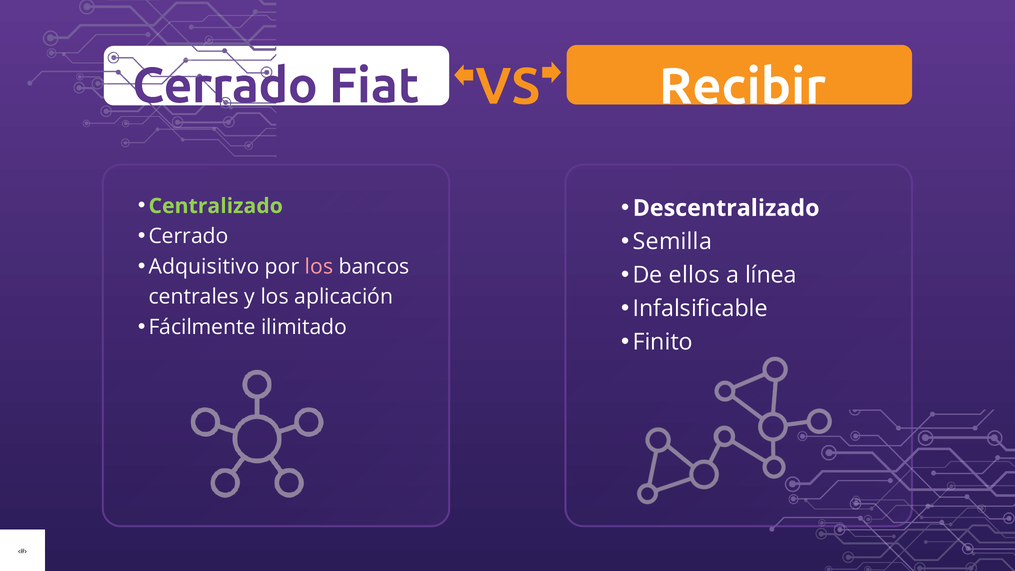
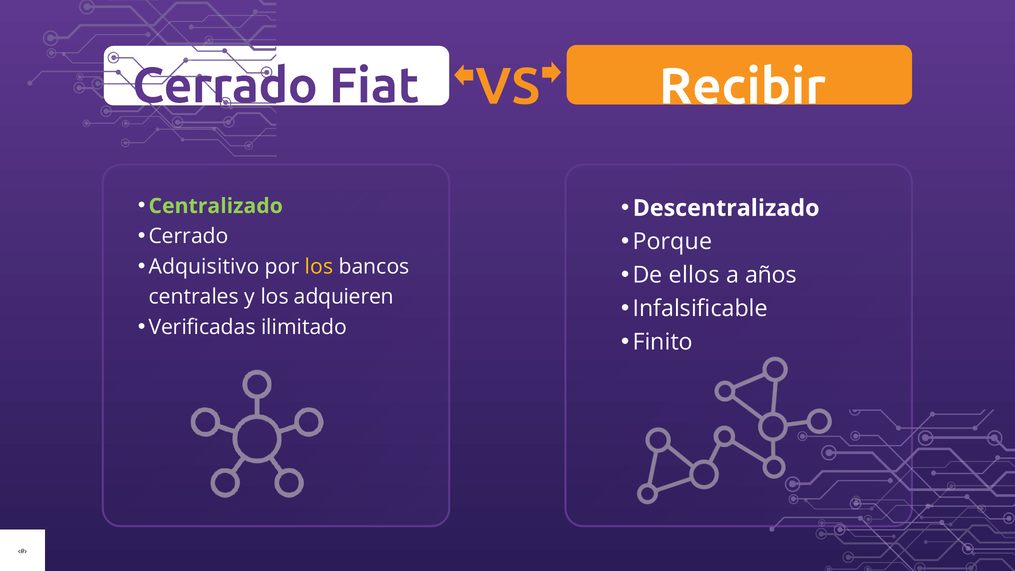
Semilla: Semilla -> Porque (672, 242)
los colour: pink -> yellow (319, 267)
línea: línea -> años (771, 275)
aplicación: aplicación -> adquieren (344, 297)
Fácilmente: Fácilmente -> Verificadas (202, 327)
